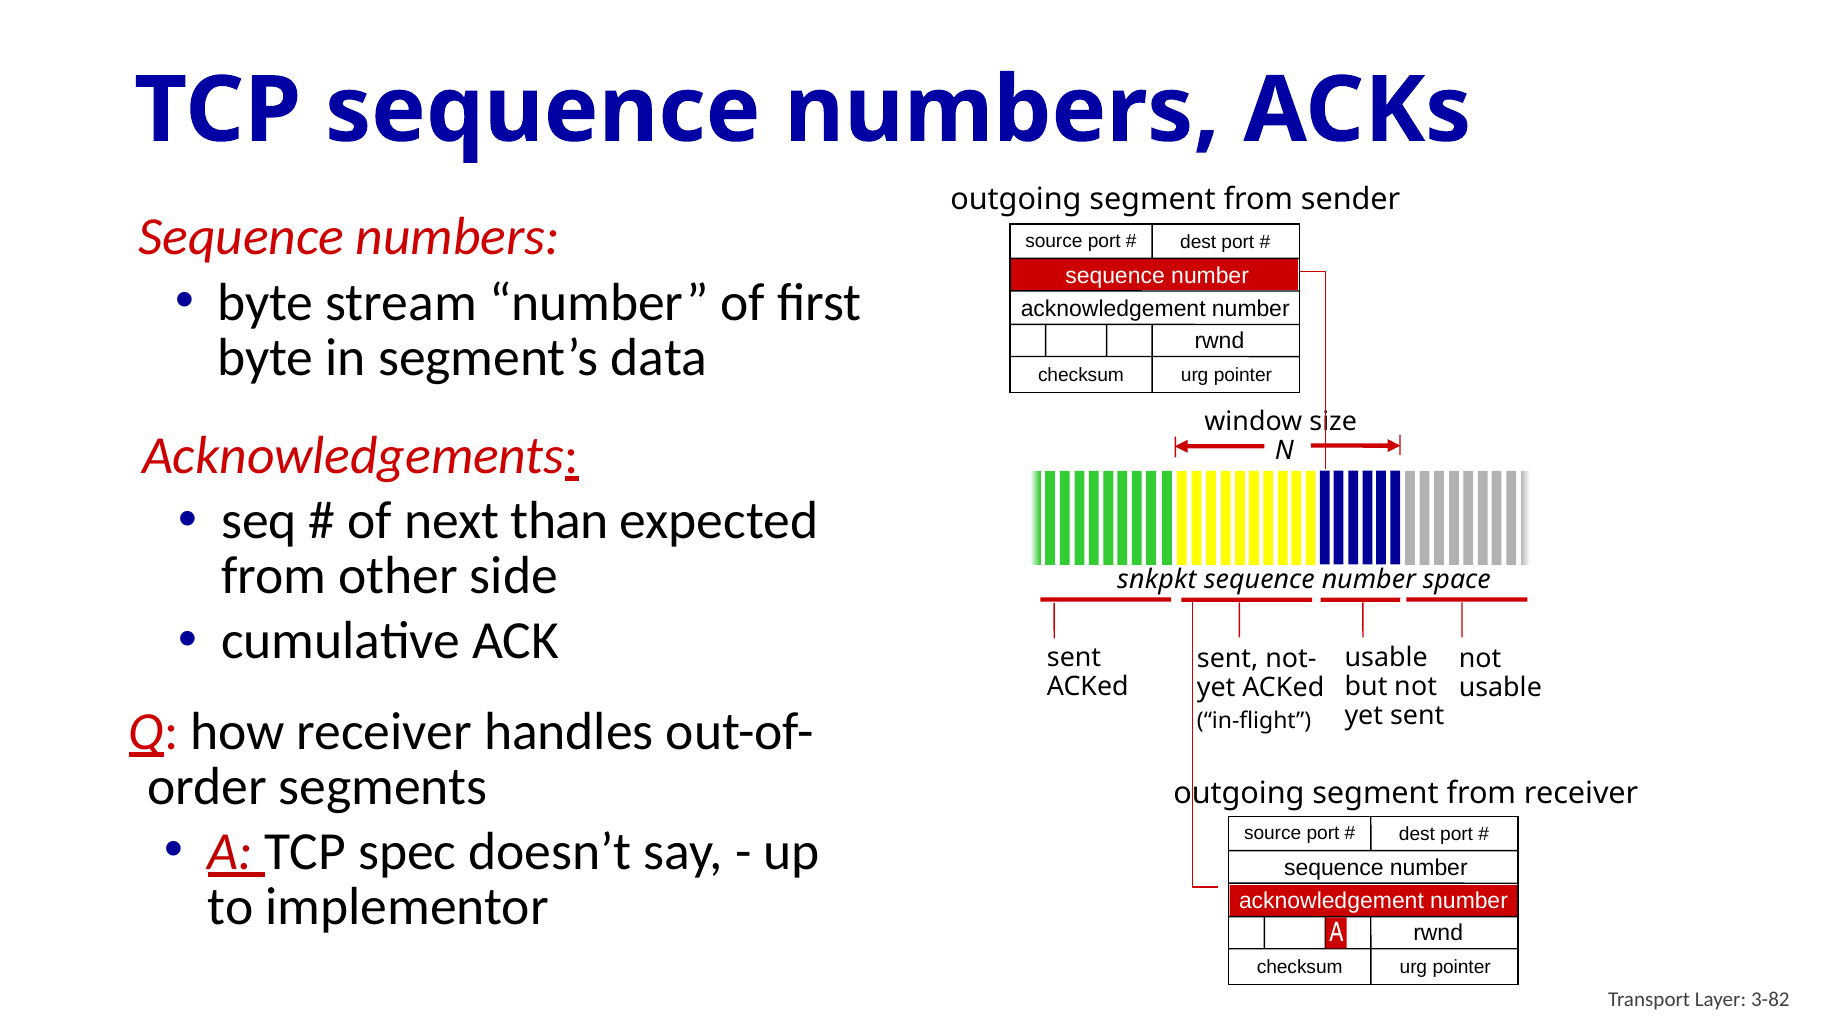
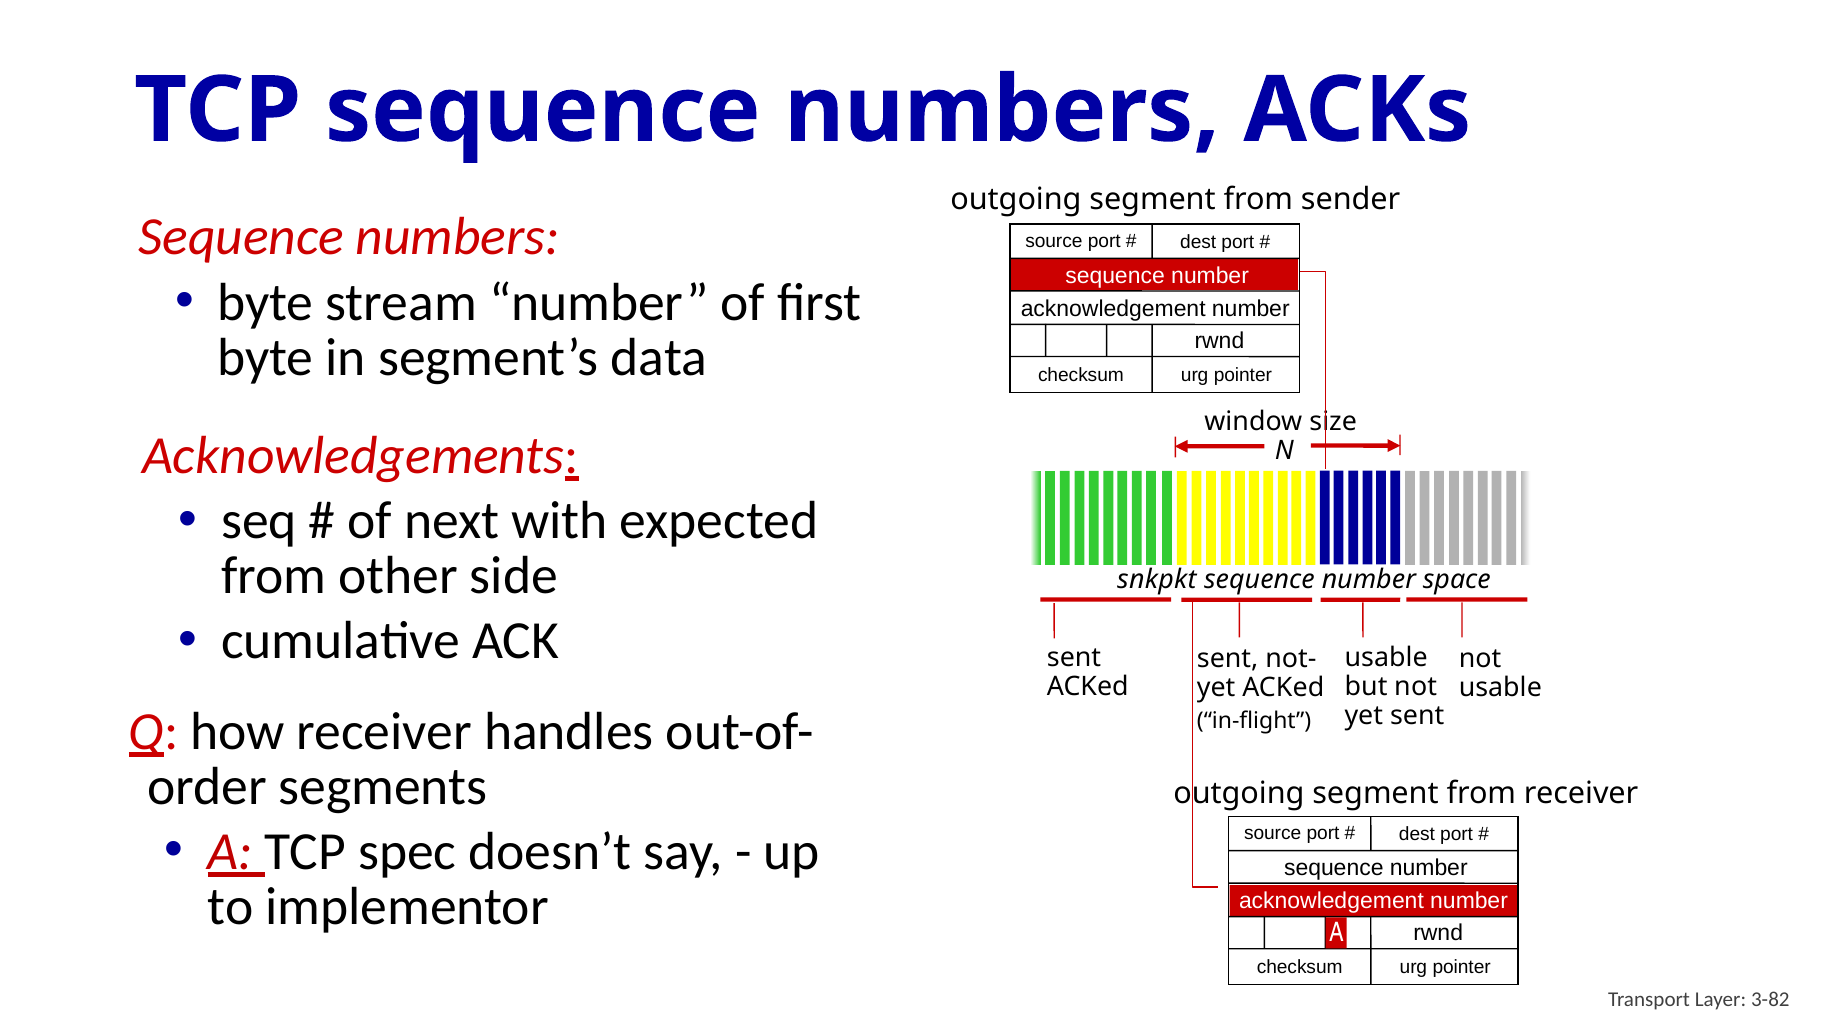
than: than -> with (560, 521)
